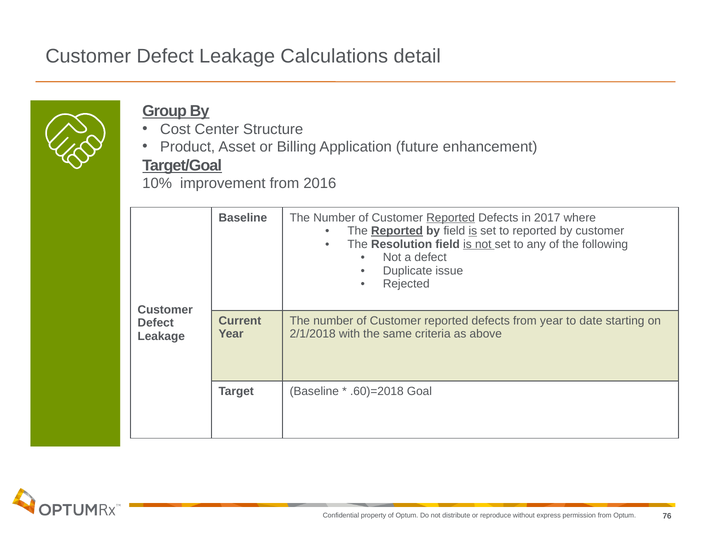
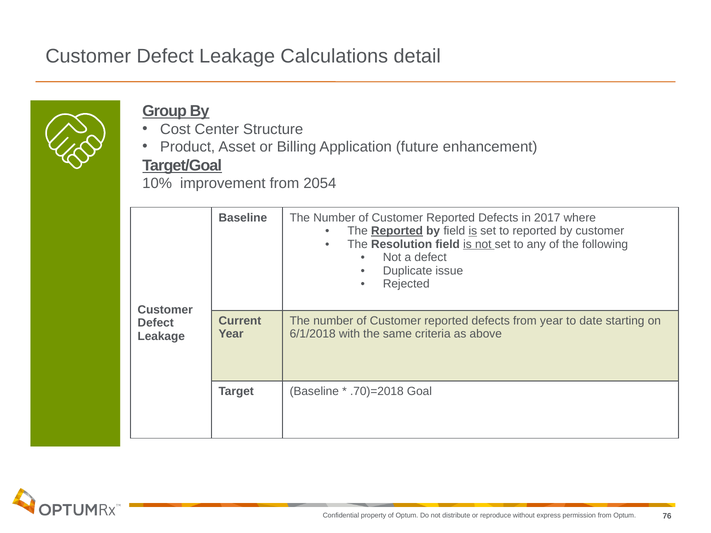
2016: 2016 -> 2054 (320, 184)
Reported underline: present -> none (451, 218)
2/1/2018: 2/1/2018 -> 6/1/2018 (313, 334)
.60)=2018: .60)=2018 -> .70)=2018 (377, 392)
